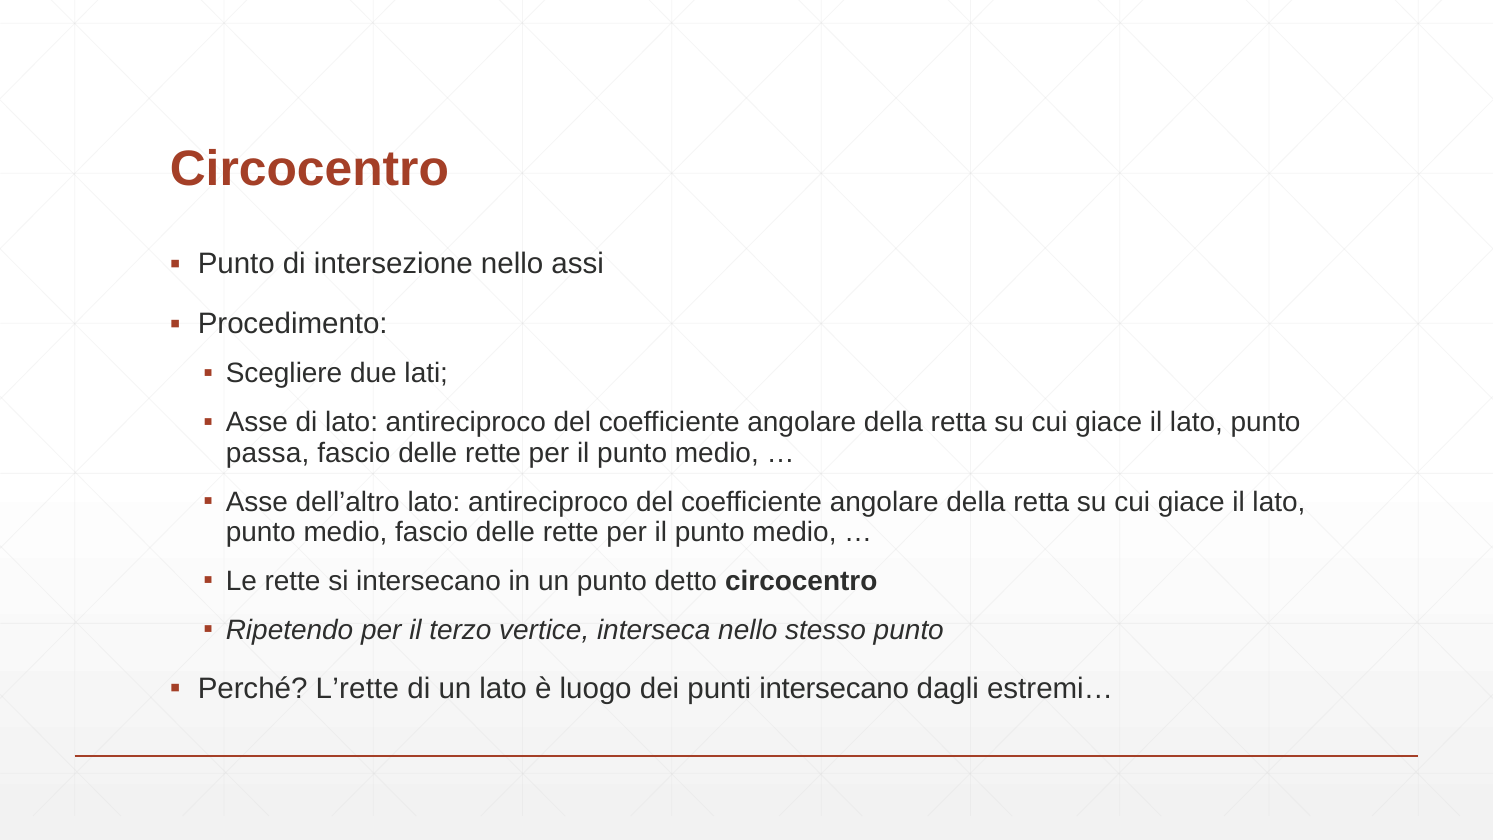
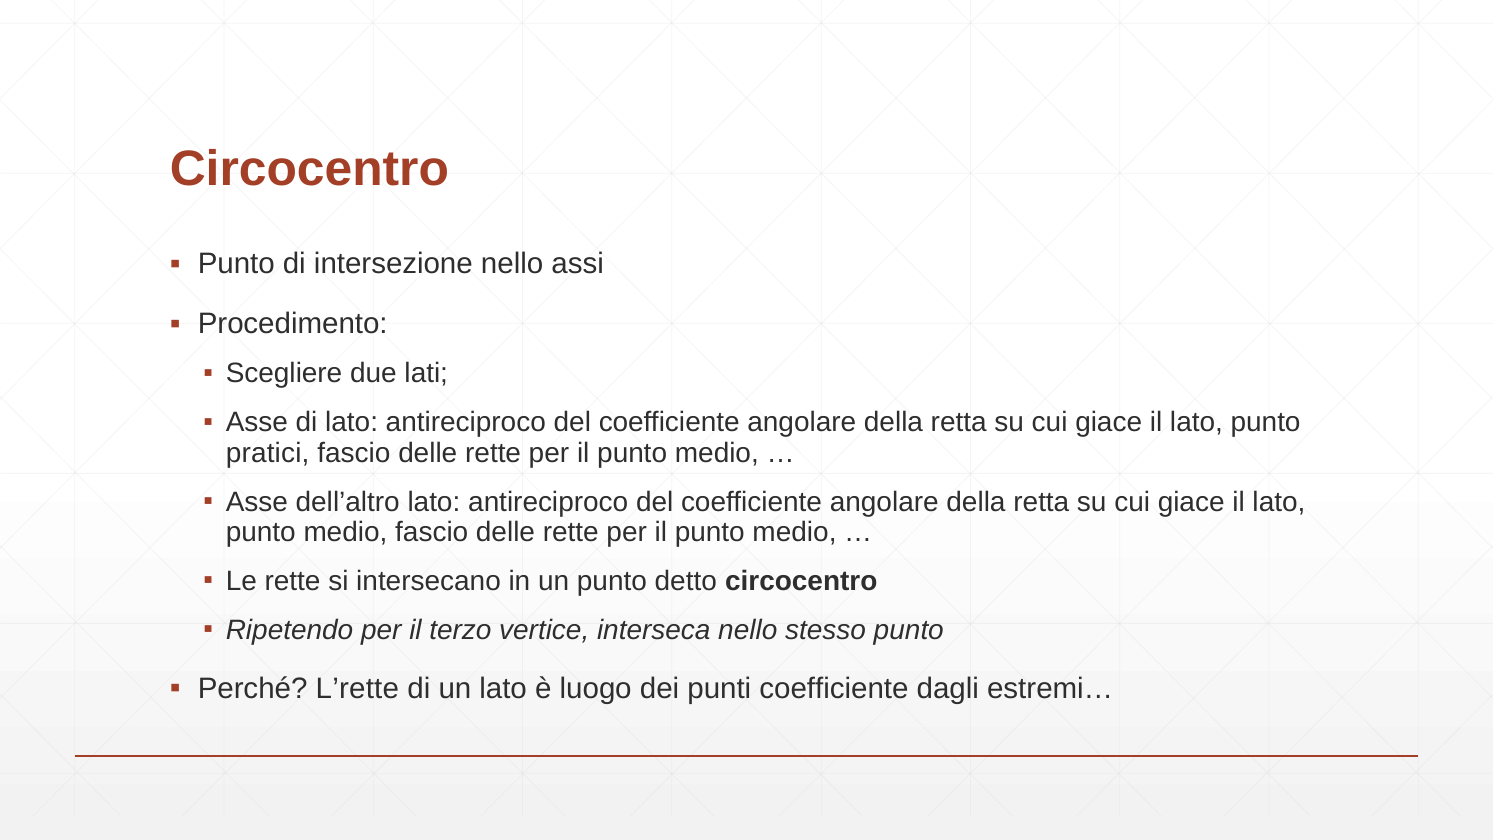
passa: passa -> pratici (268, 453)
punti intersecano: intersecano -> coefficiente (834, 689)
